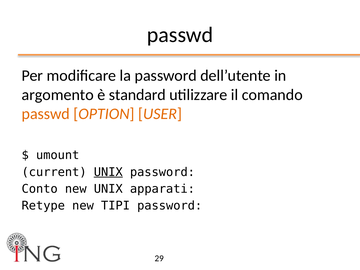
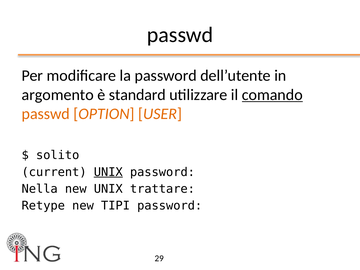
comando underline: none -> present (272, 95)
umount: umount -> solito (58, 155)
Conto: Conto -> Nella (40, 189)
apparati: apparati -> trattare (162, 189)
